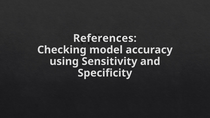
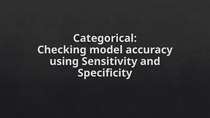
References: References -> Categorical (105, 38)
